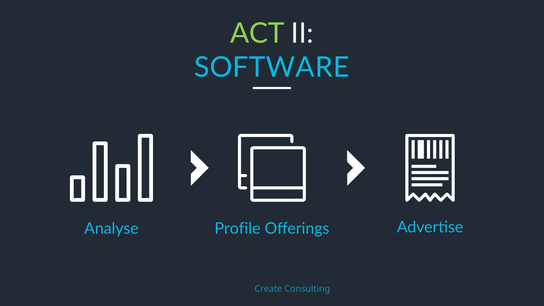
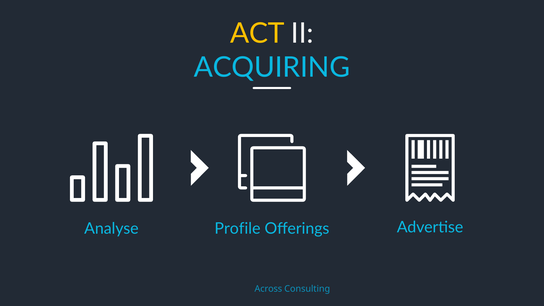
ACT colour: light green -> yellow (257, 33)
SOFTWARE: SOFTWARE -> ACQUIRING (272, 67)
Create: Create -> Across (268, 289)
